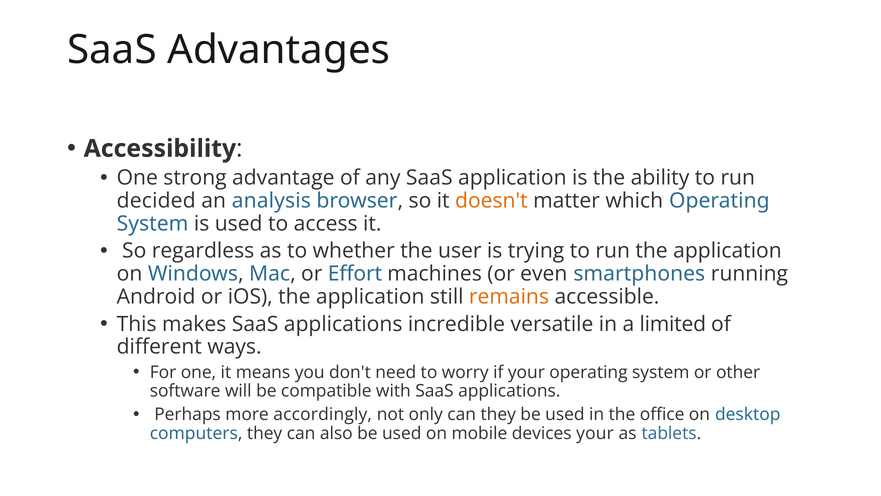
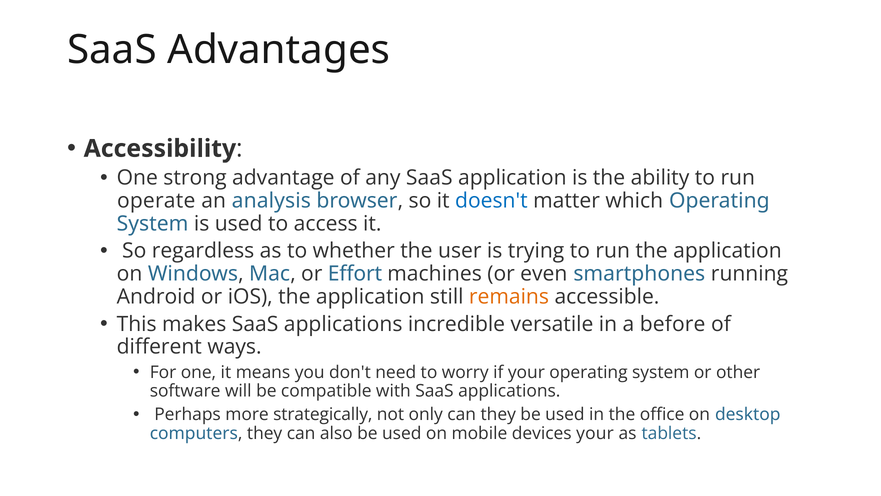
decided: decided -> operate (156, 201)
doesn't colour: orange -> blue (491, 201)
limited: limited -> before (673, 324)
accordingly: accordingly -> strategically (323, 414)
